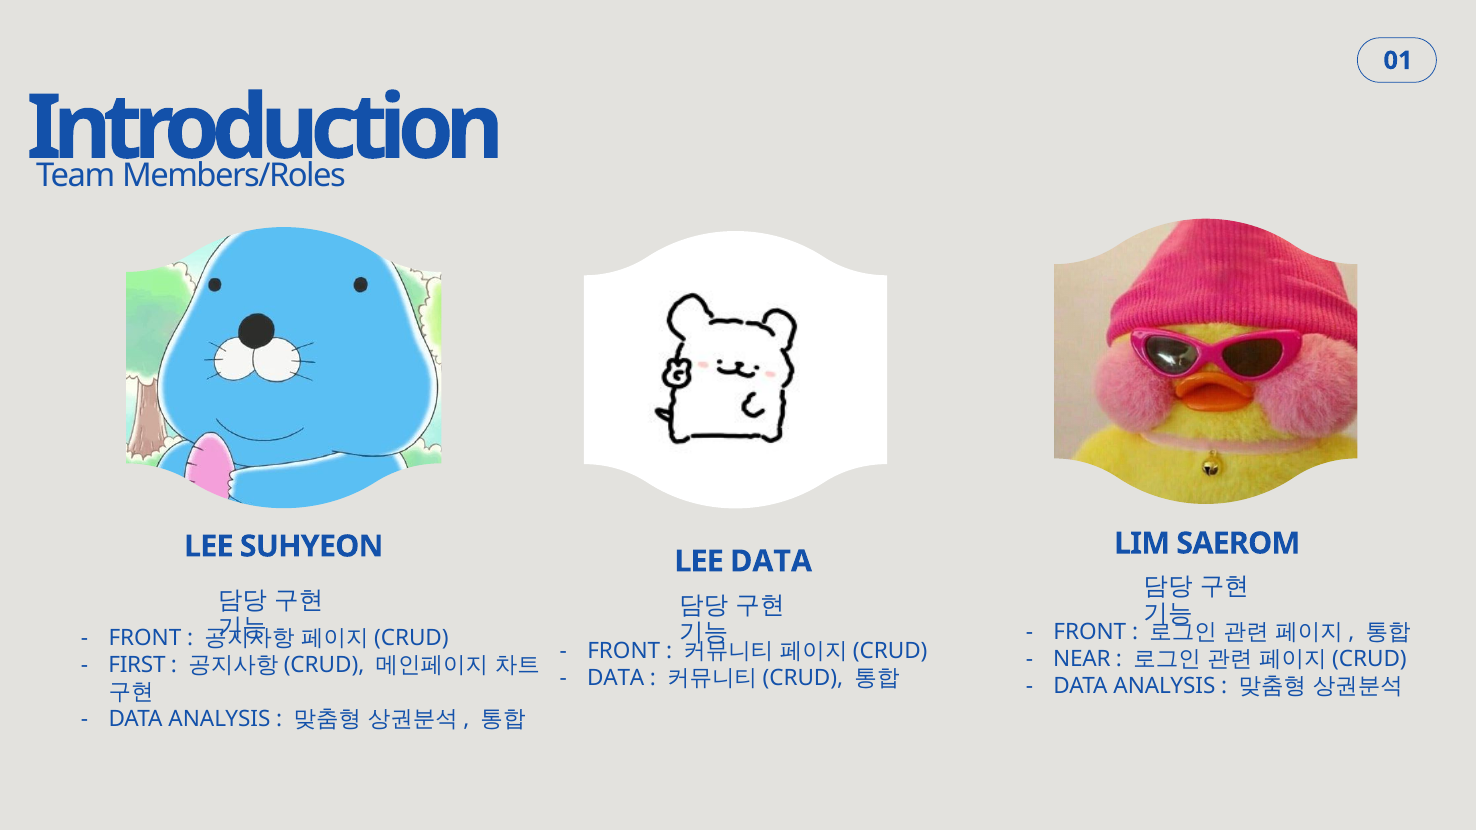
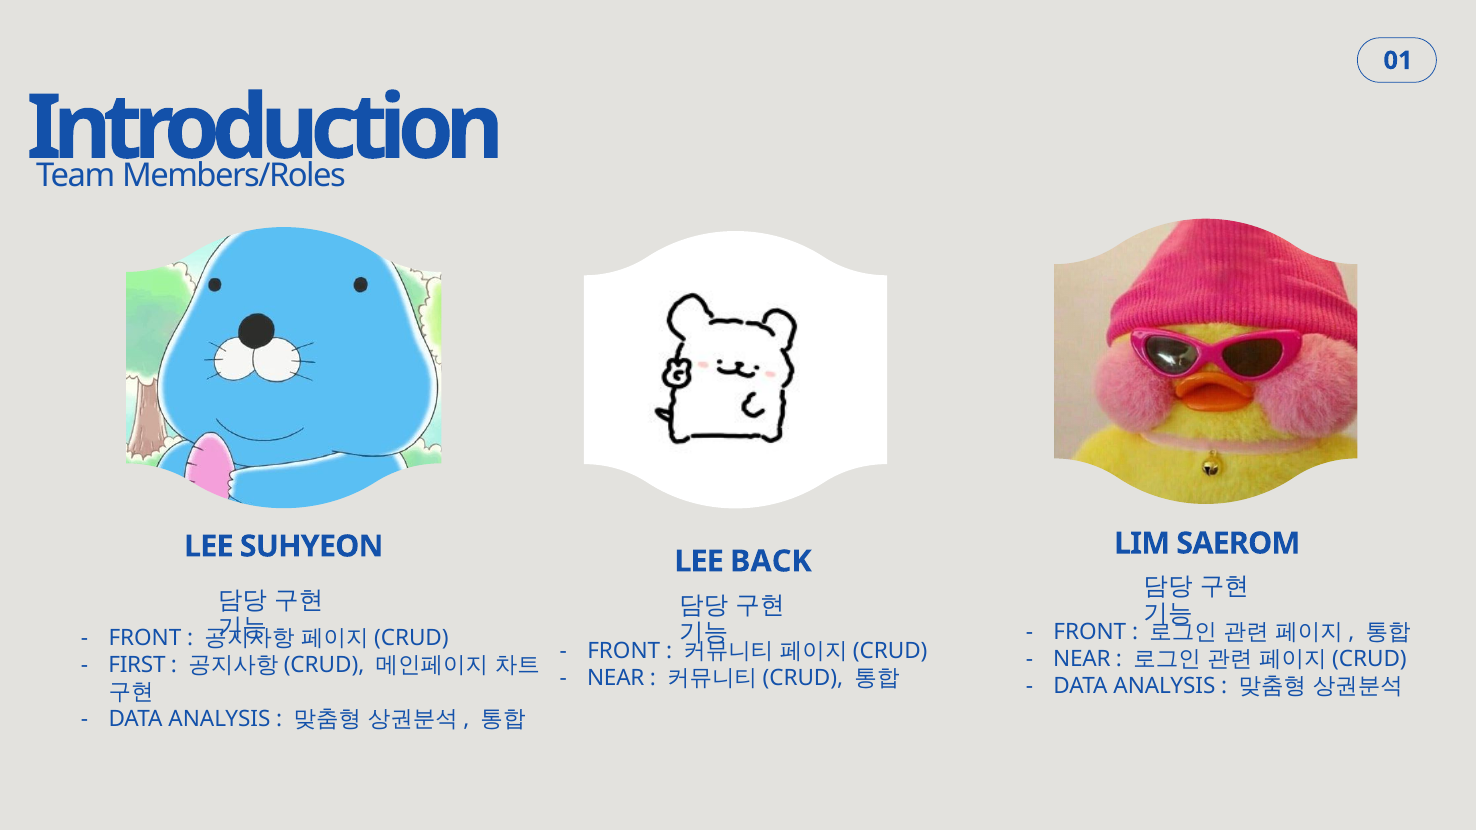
LEE DATA: DATA -> BACK (771, 561)
DATA: DATA -> NEAR (616, 678)
